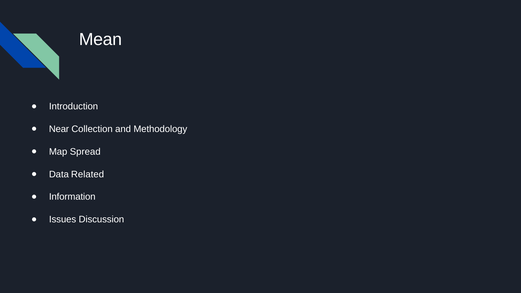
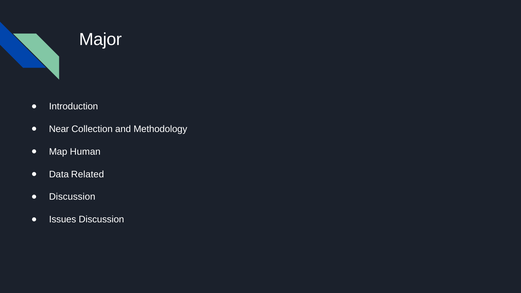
Mean: Mean -> Major (100, 39)
Spread: Spread -> Human (85, 152)
Information: Information -> Discussion (72, 197)
